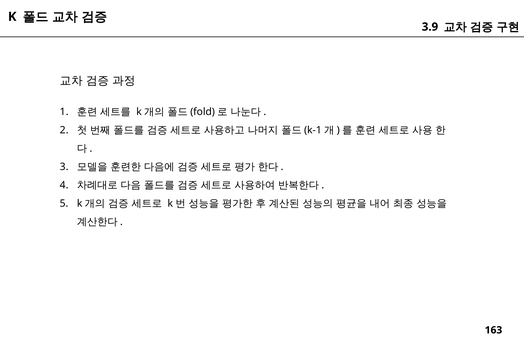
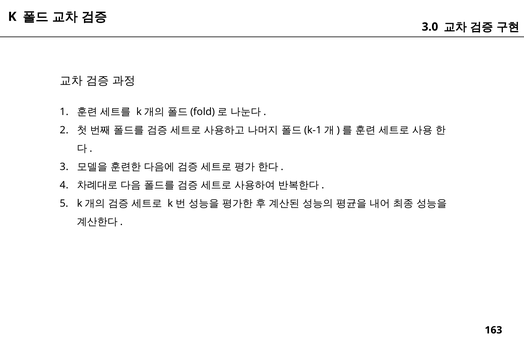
3.9: 3.9 -> 3.0 (430, 27)
